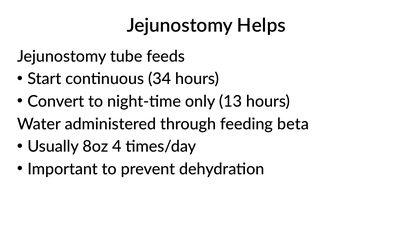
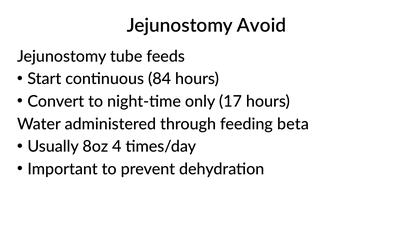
Helps: Helps -> Avoid (262, 26)
34: 34 -> 84 (160, 79)
13: 13 -> 17 (230, 101)
